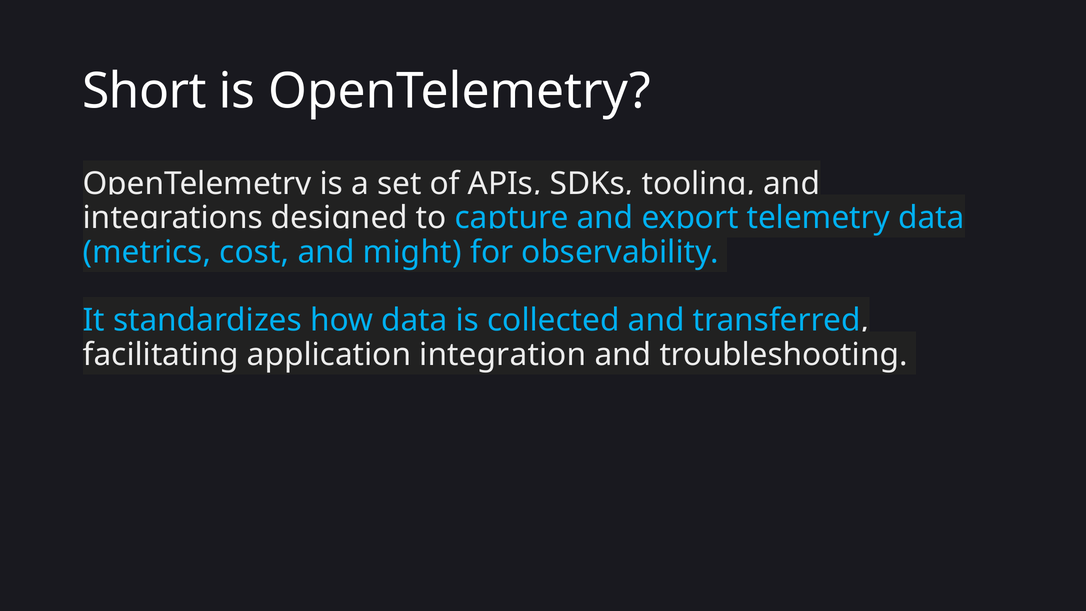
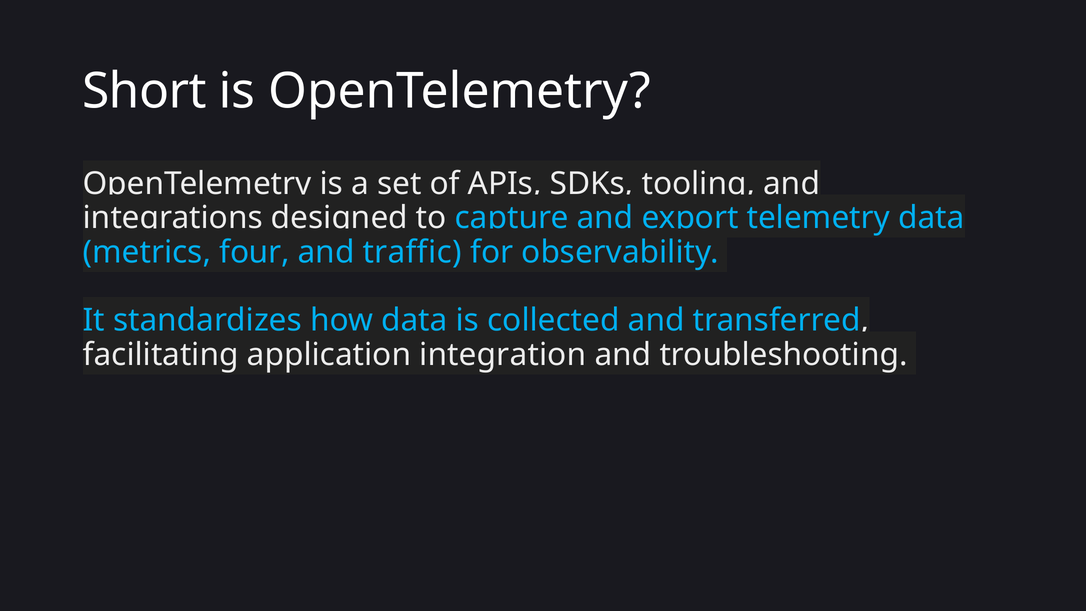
cost: cost -> four (255, 252)
might: might -> traffic (412, 252)
